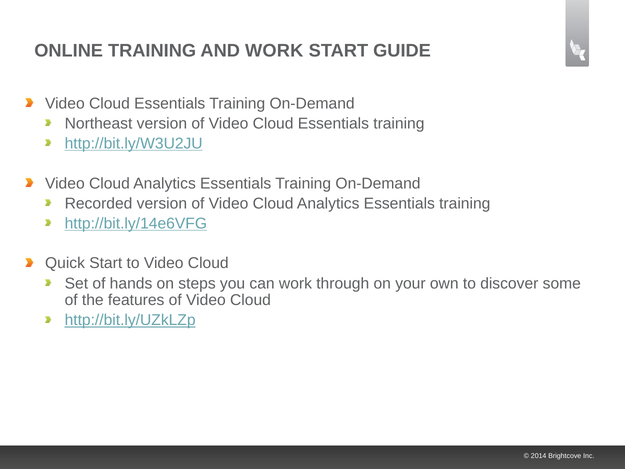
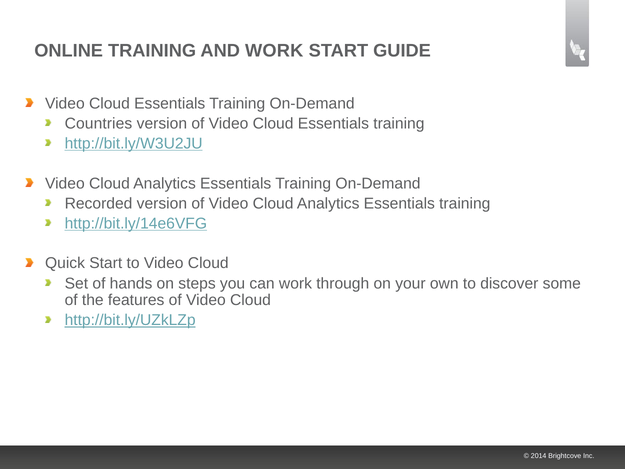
Northeast: Northeast -> Countries (98, 123)
